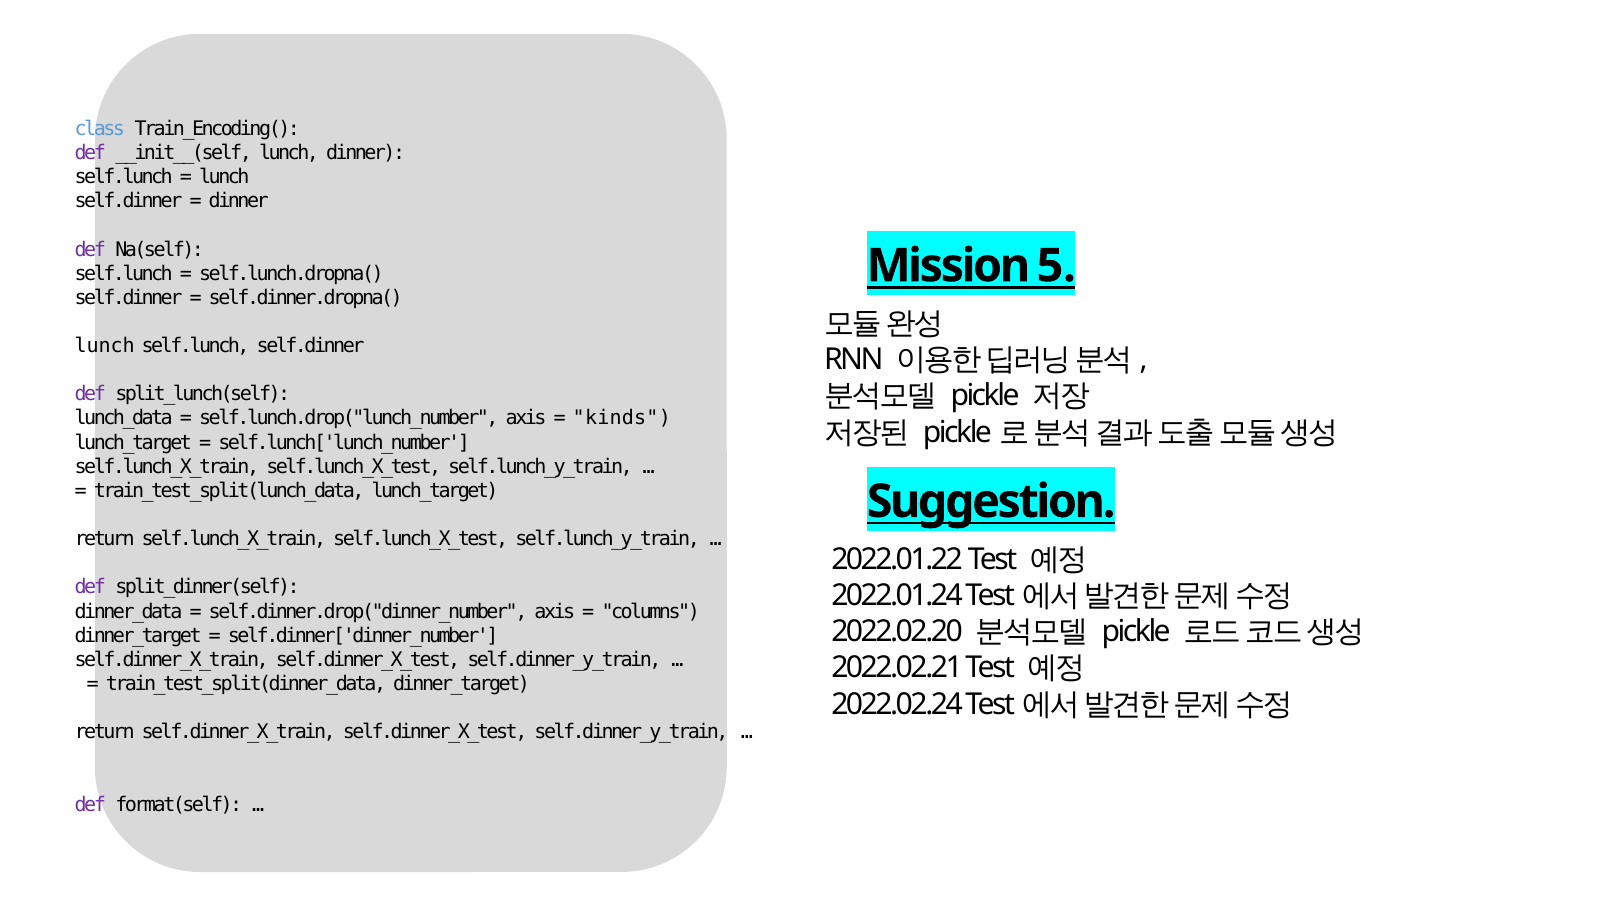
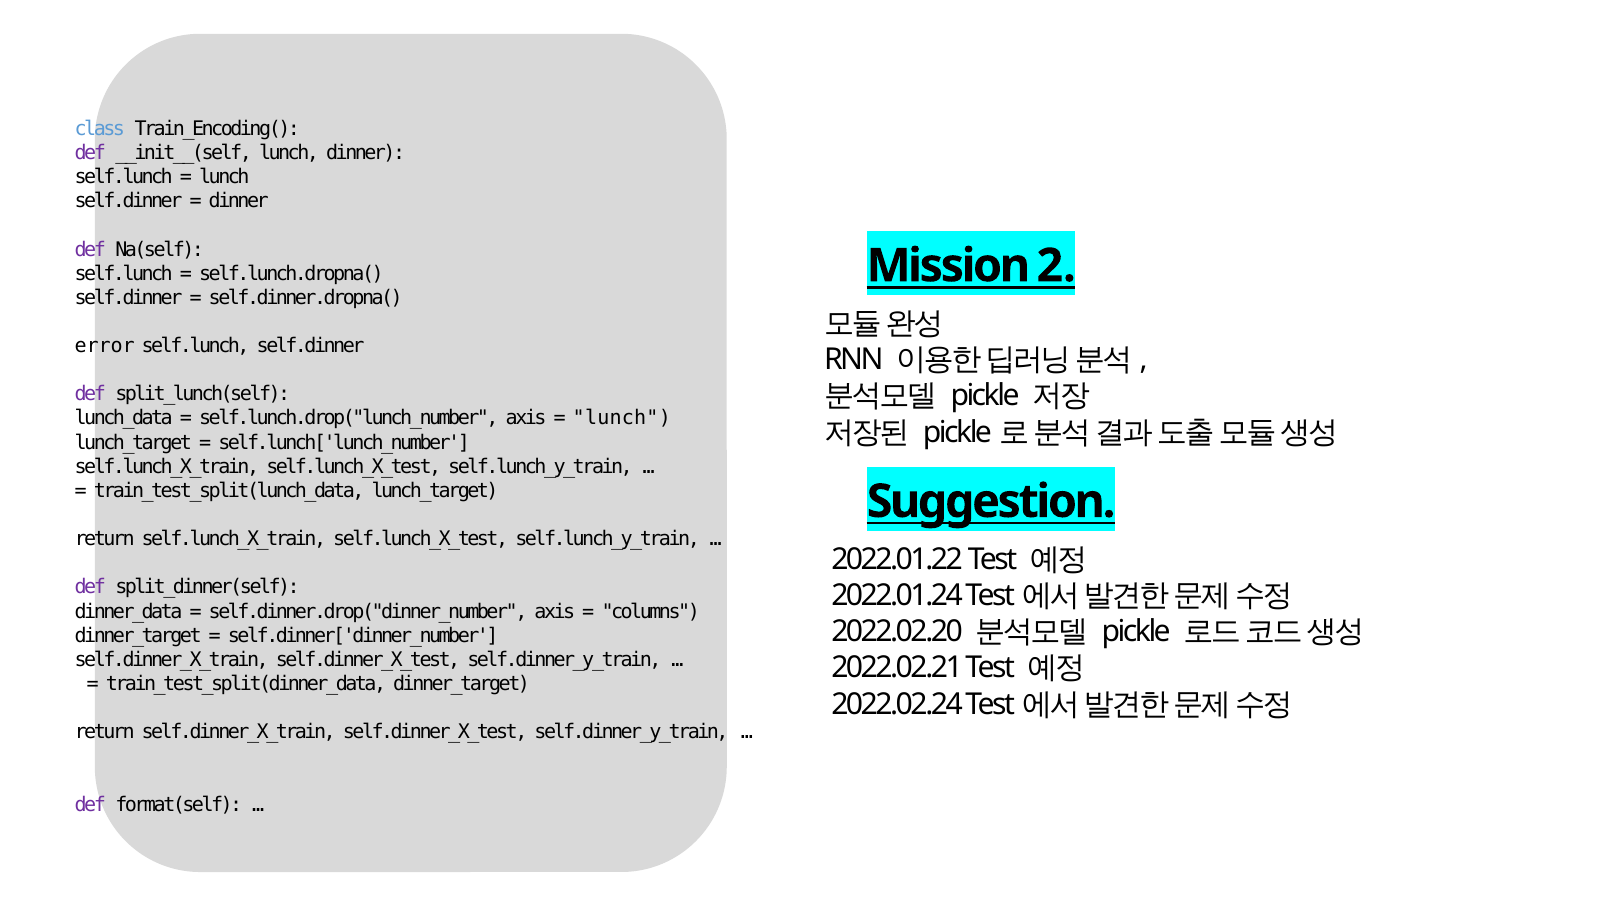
5: 5 -> 2 (1056, 266)
lunch: lunch -> error (105, 346)
kinds: kinds -> lunch (622, 418)
